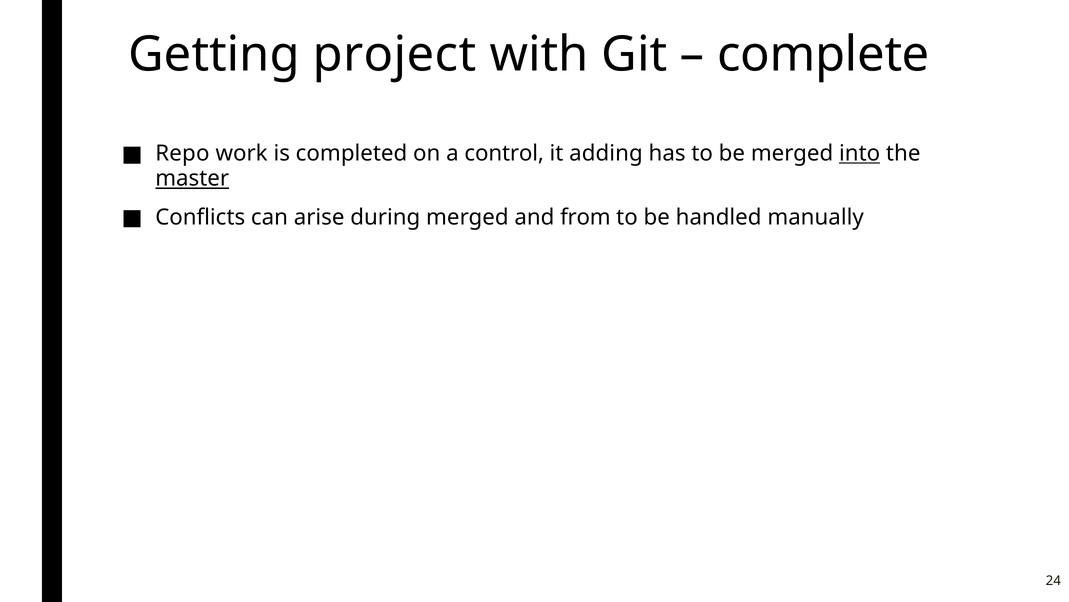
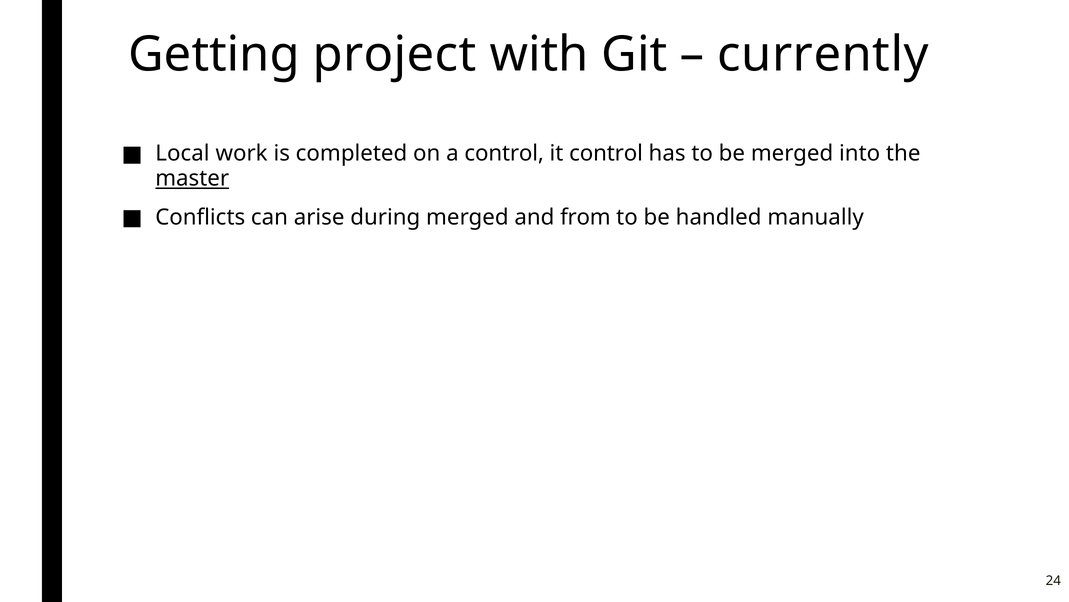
complete: complete -> currently (823, 54)
Repo: Repo -> Local (182, 153)
it adding: adding -> control (606, 153)
into underline: present -> none (860, 153)
